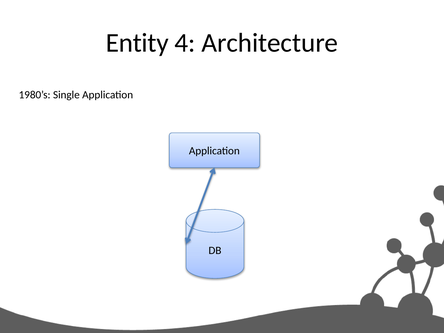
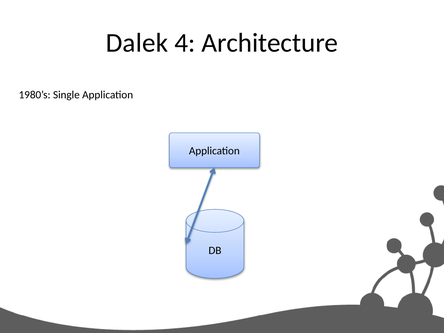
Entity: Entity -> Dalek (137, 43)
